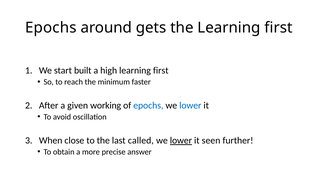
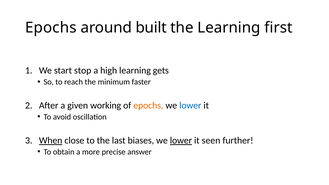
gets: gets -> built (151, 28)
built: built -> stop (83, 71)
high learning first: first -> gets (161, 71)
epochs colour: blue -> orange (148, 106)
When underline: none -> present (51, 141)
called: called -> biases (141, 141)
